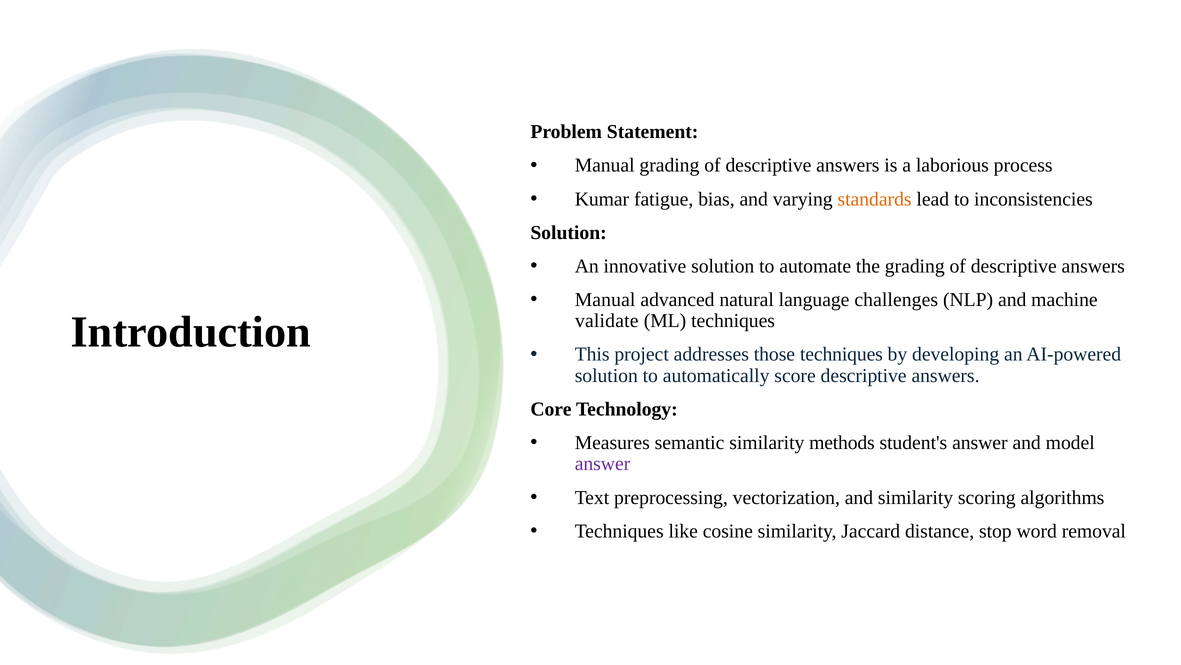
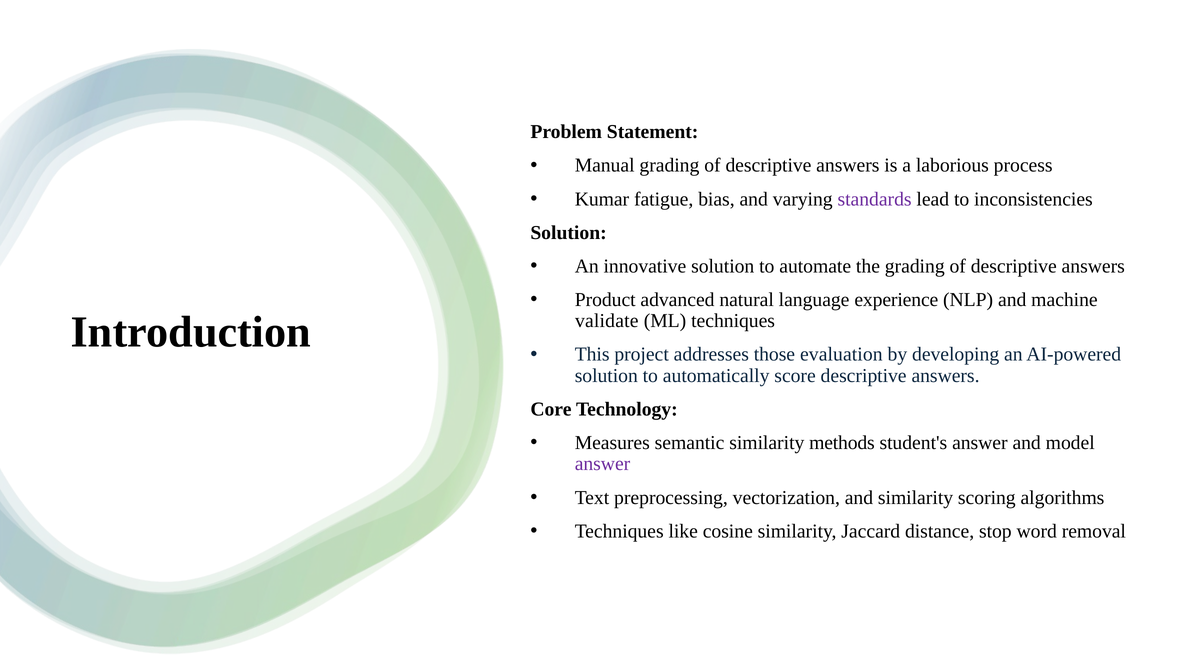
standards colour: orange -> purple (875, 199)
Manual: Manual -> Product (605, 299)
challenges: challenges -> experience (896, 299)
those techniques: techniques -> evaluation (841, 354)
